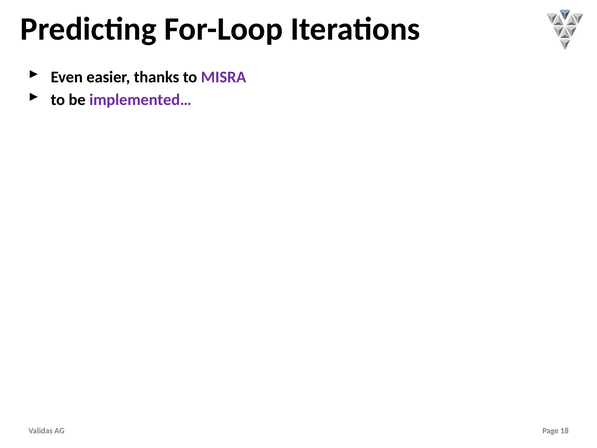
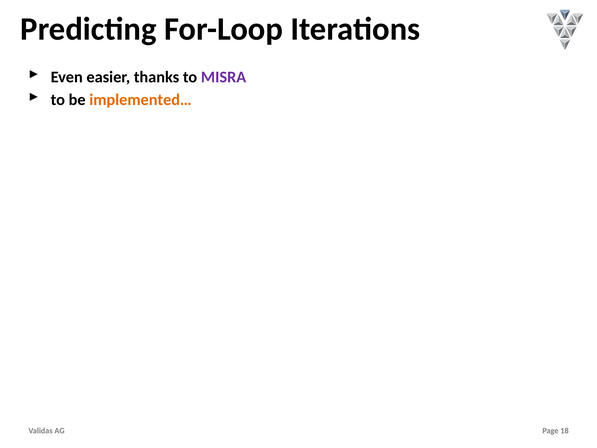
implemented… colour: purple -> orange (140, 100)
